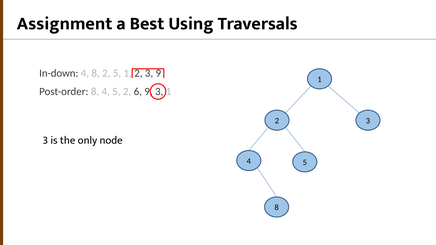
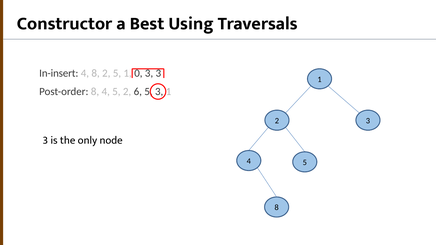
Assignment: Assignment -> Constructor (65, 23)
In-down: In-down -> In-insert (59, 73)
5 1 2: 2 -> 0 (138, 73)
3 9: 9 -> 3 (158, 73)
6 9: 9 -> 5 (148, 92)
